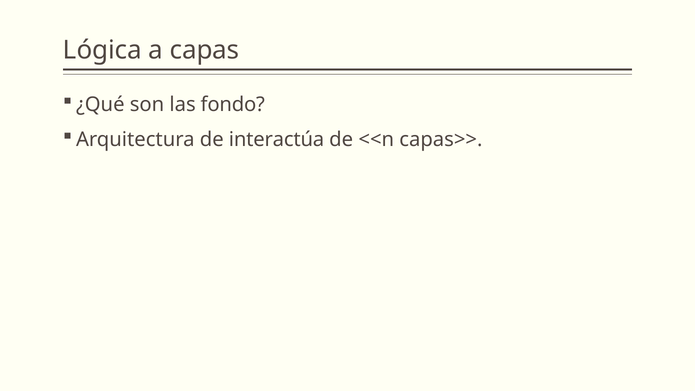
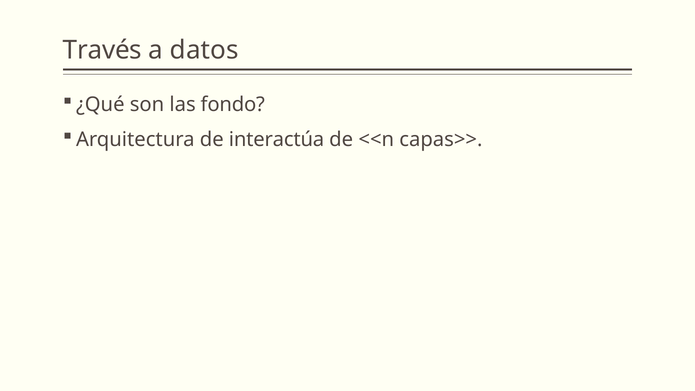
Lógica: Lógica -> Través (102, 50)
capas: capas -> datos (204, 50)
